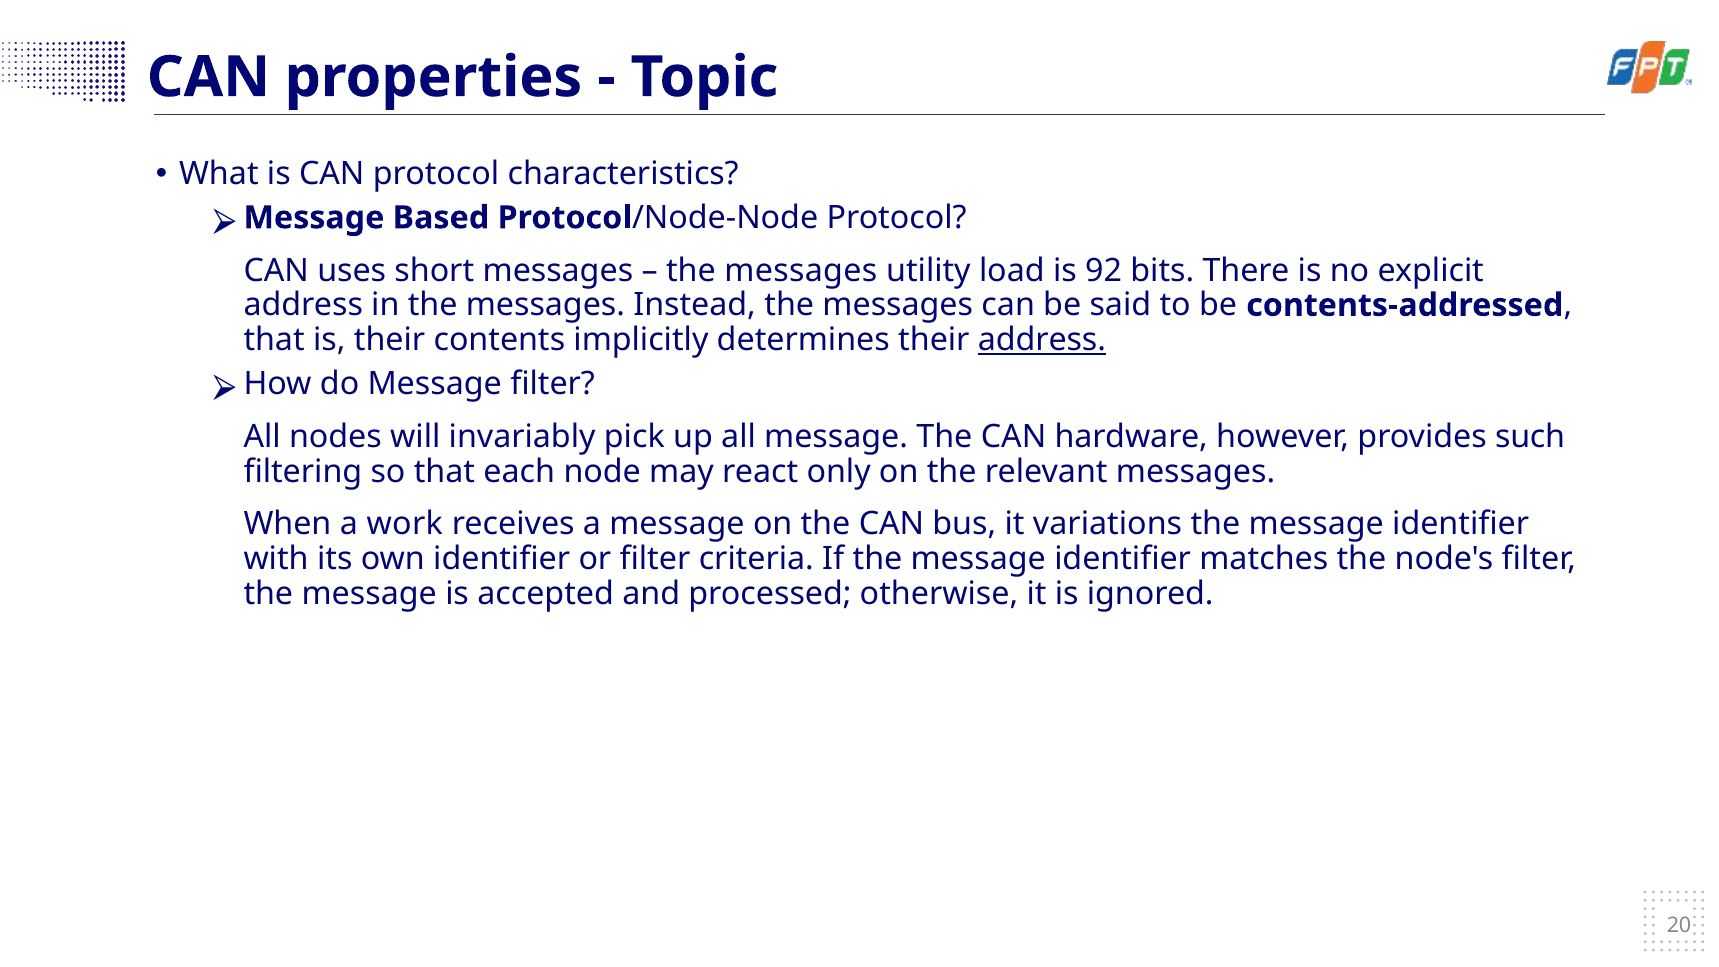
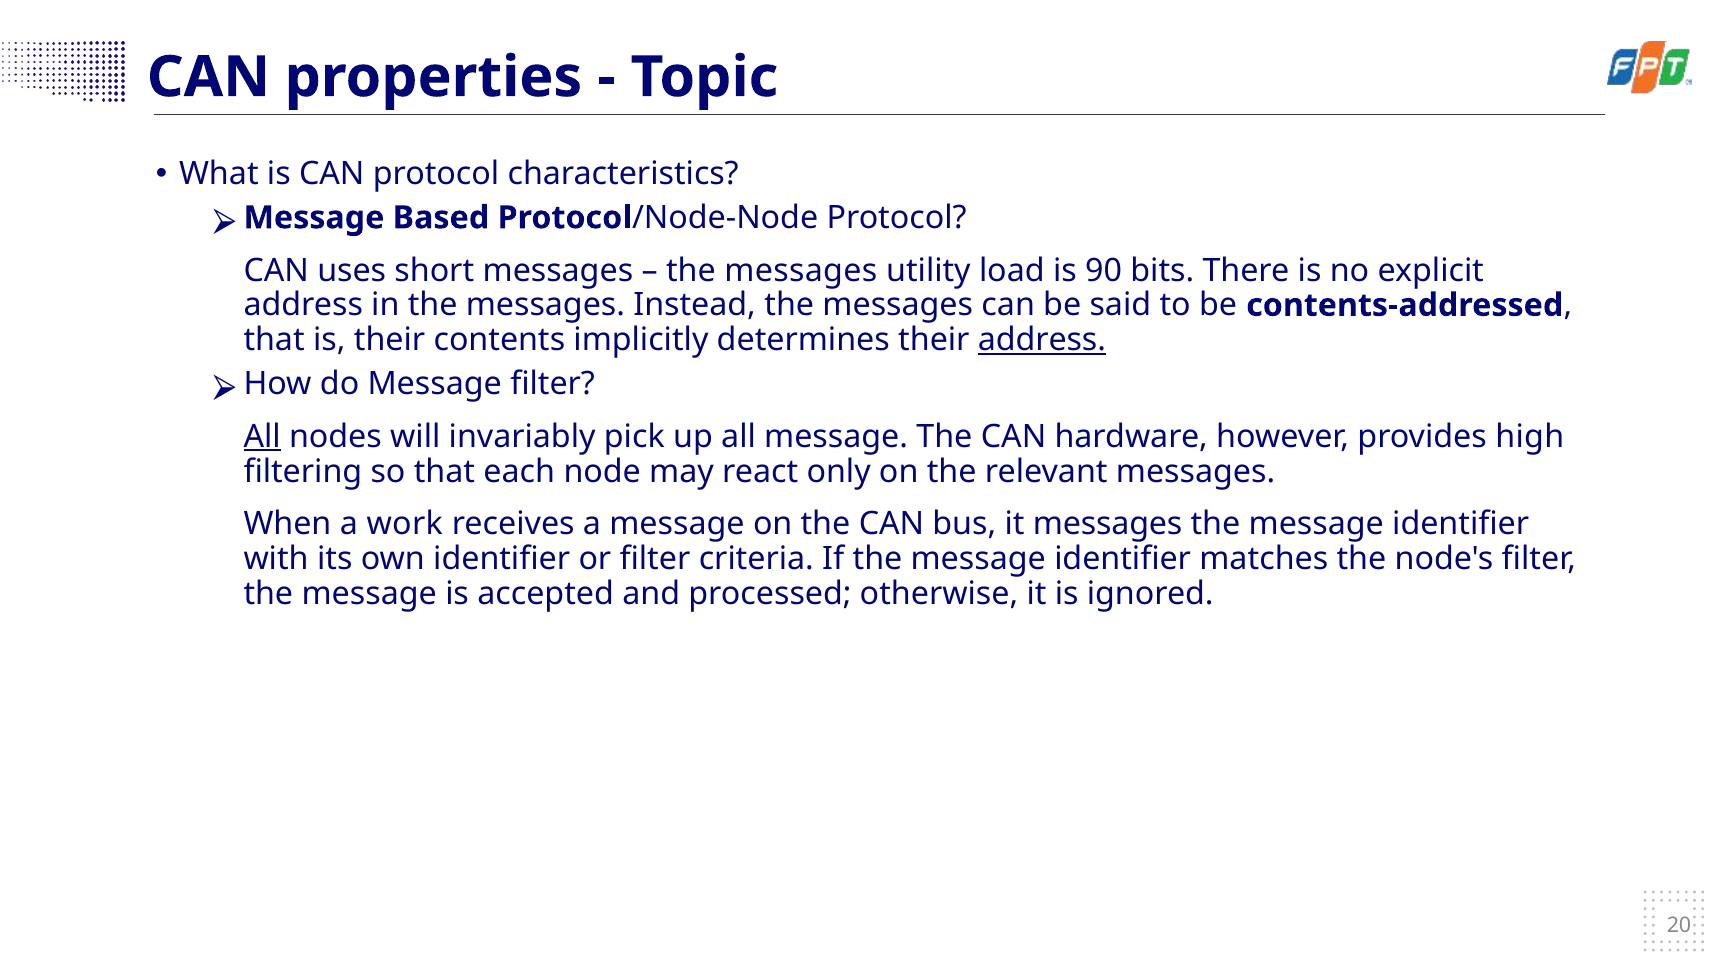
92: 92 -> 90 (1104, 270)
All underline: none -> present (262, 437)
such: such -> high (1530, 437)
it variations: variations -> messages (1108, 524)
